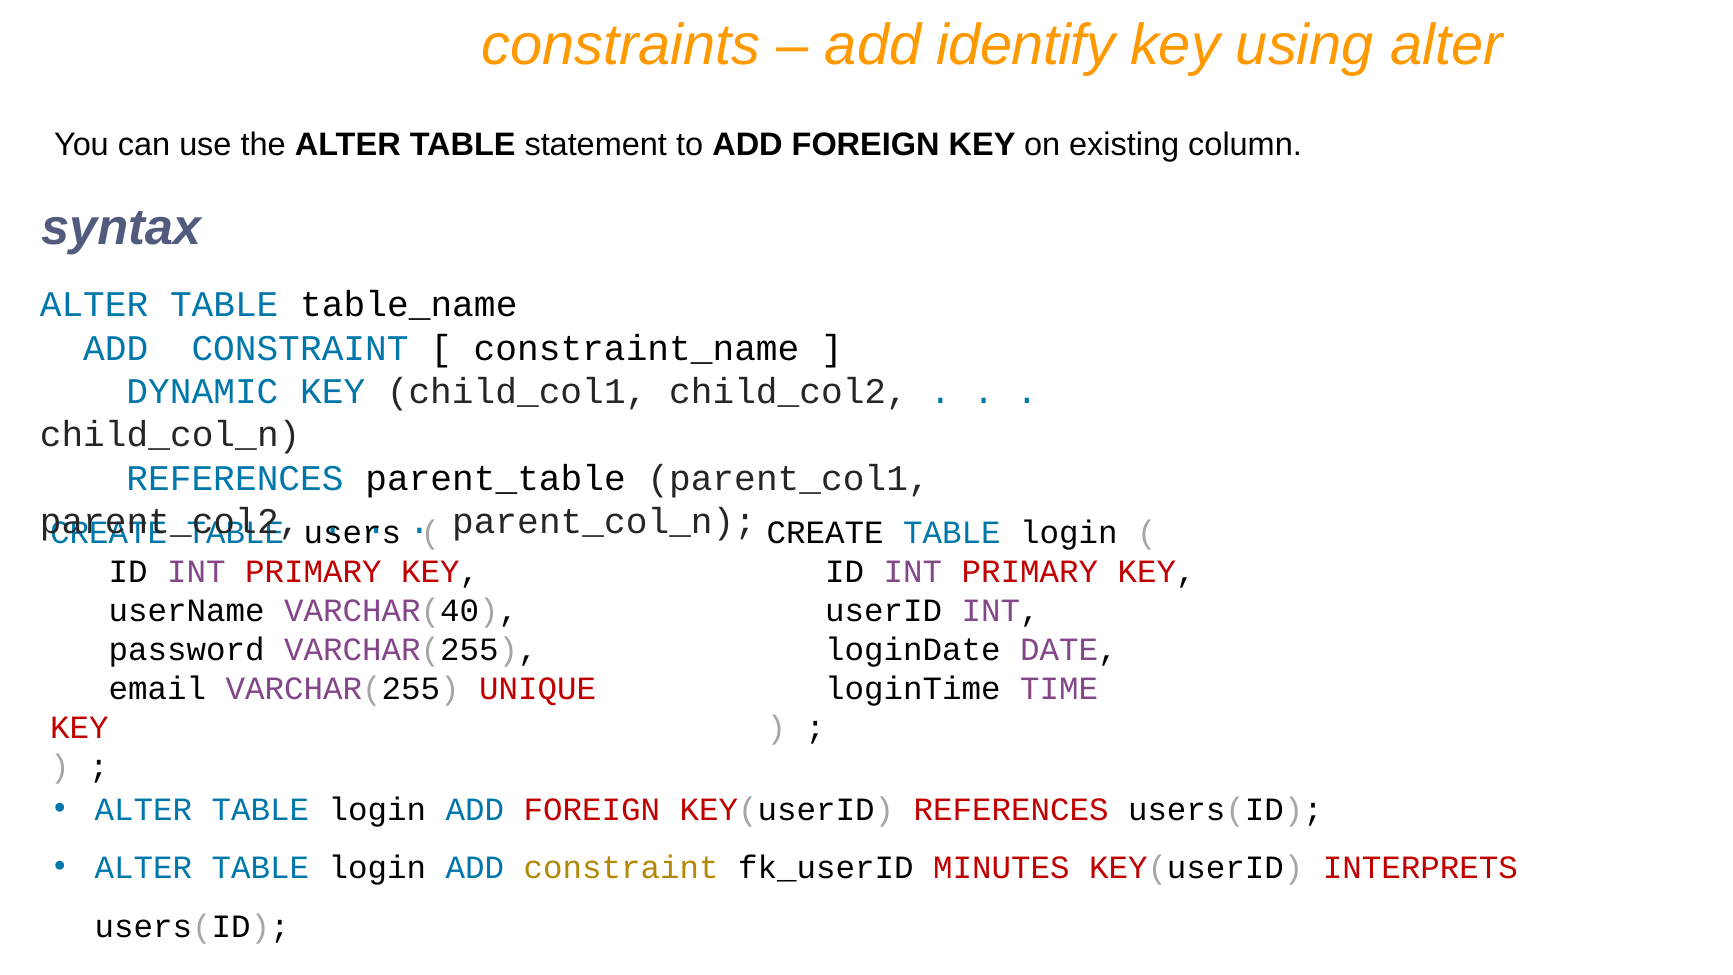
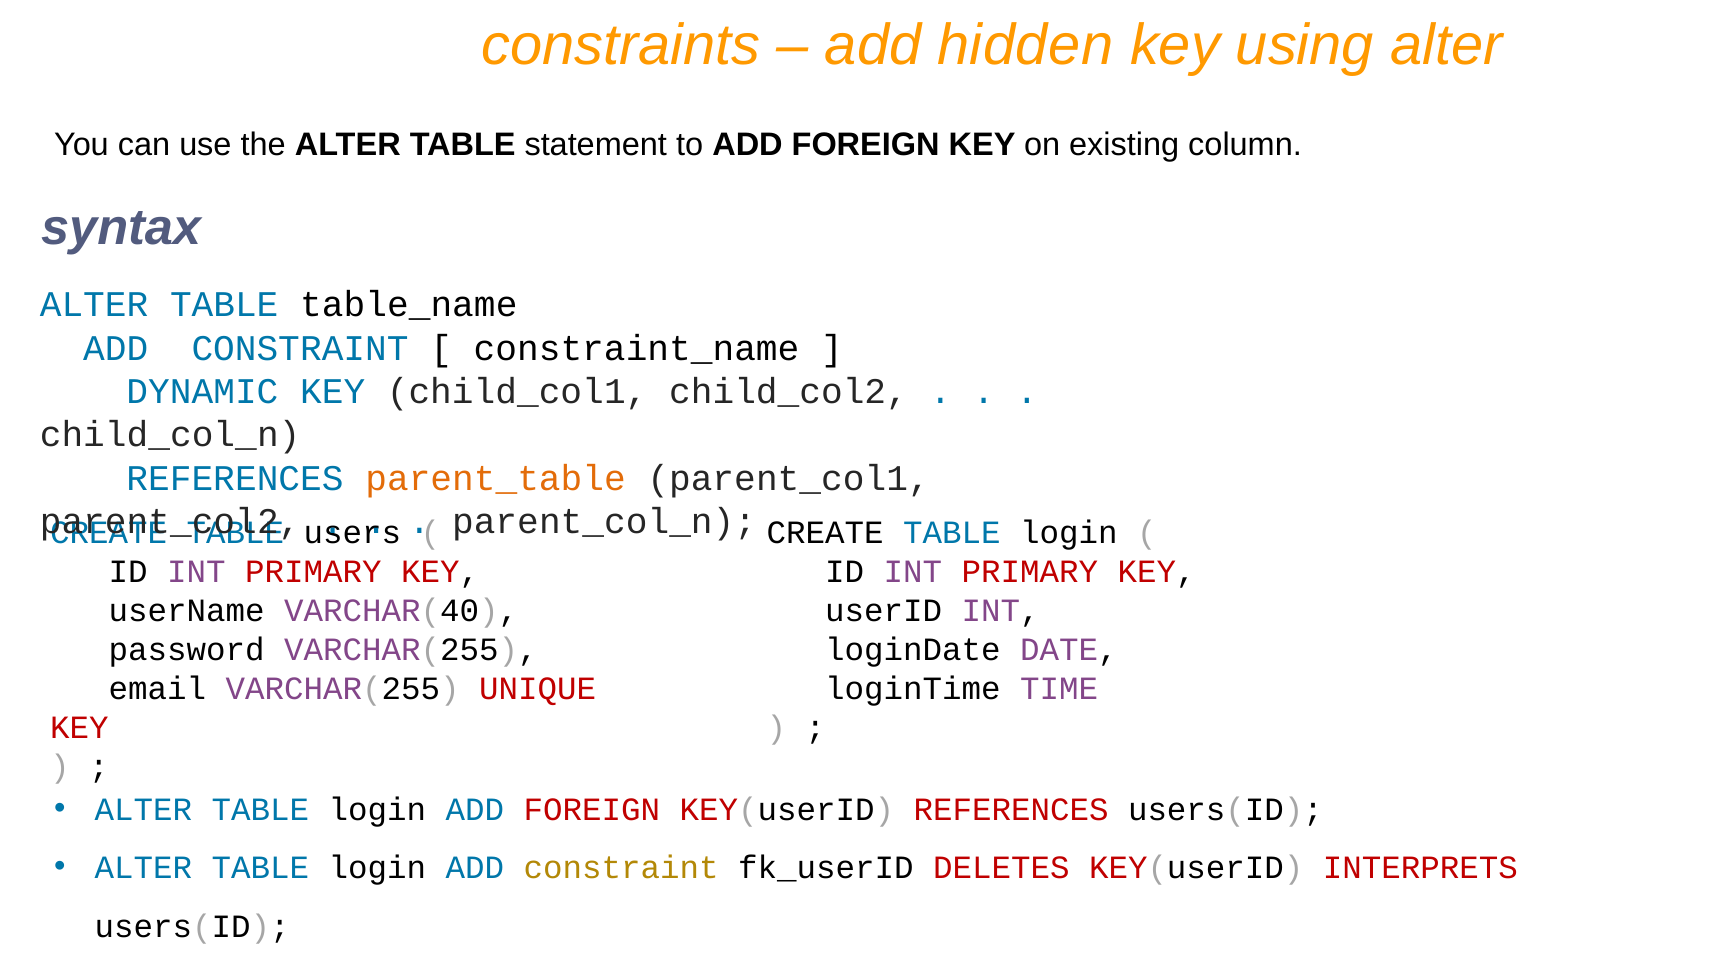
identify: identify -> hidden (1025, 45)
parent_table colour: black -> orange (496, 478)
MINUTES: MINUTES -> DELETES (1001, 868)
